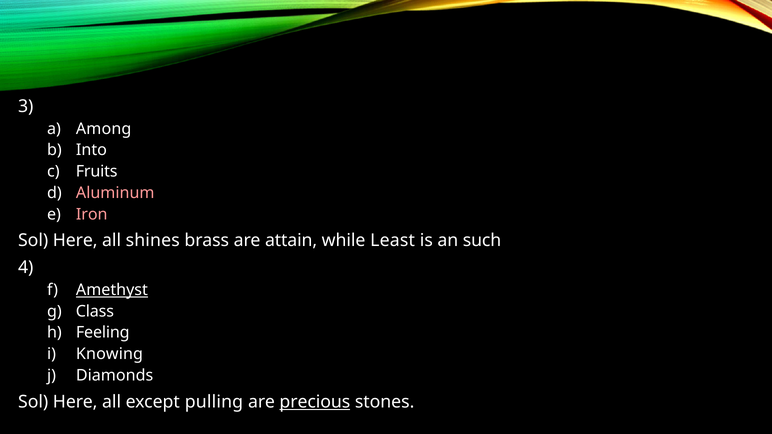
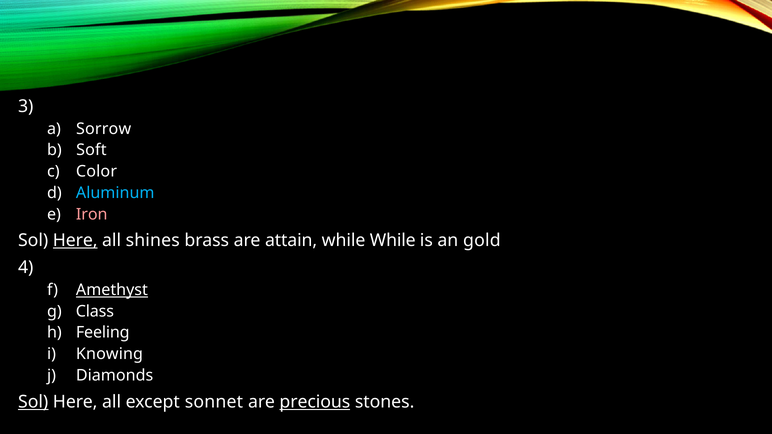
Among: Among -> Sorrow (104, 129)
Into: Into -> Soft (91, 150)
Fruits: Fruits -> Color (97, 172)
Aluminum colour: pink -> light blue (115, 193)
Here underline: none -> present (75, 241)
while Least: Least -> While (393, 241)
such: such -> gold (482, 241)
Sol underline: none -> present (33, 402)
pulling: pulling -> sonnet (214, 402)
